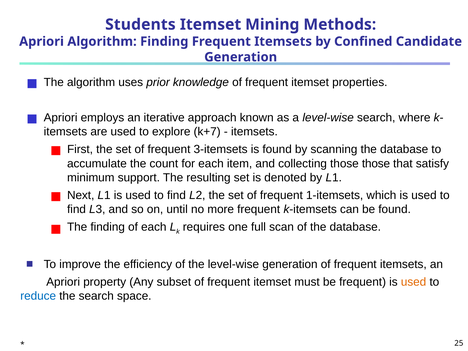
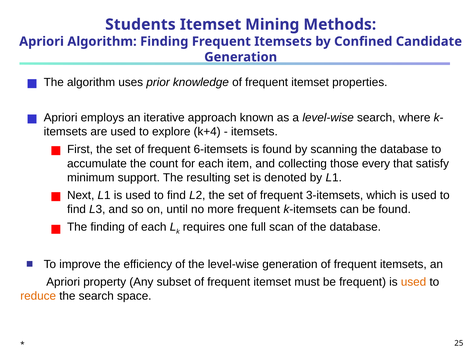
k+7: k+7 -> k+4 (207, 132)
3-itemsets: 3-itemsets -> 6-itemsets (221, 149)
those those: those -> every (376, 163)
1-itemsets: 1-itemsets -> 3-itemsets (335, 195)
reduce colour: blue -> orange (38, 296)
